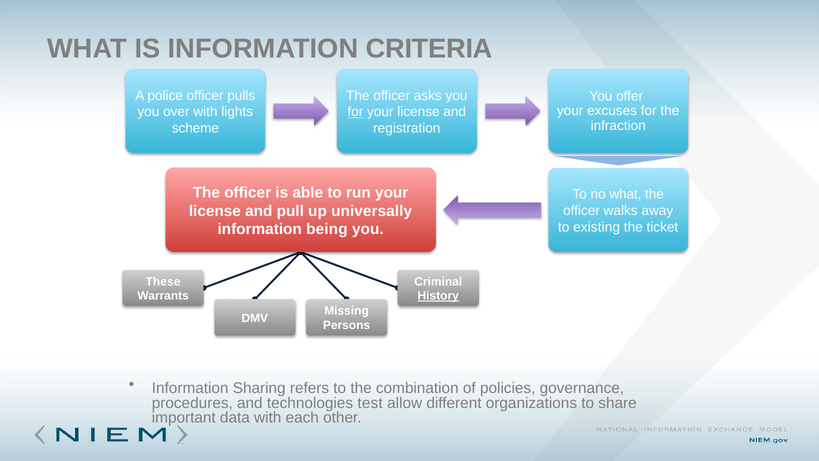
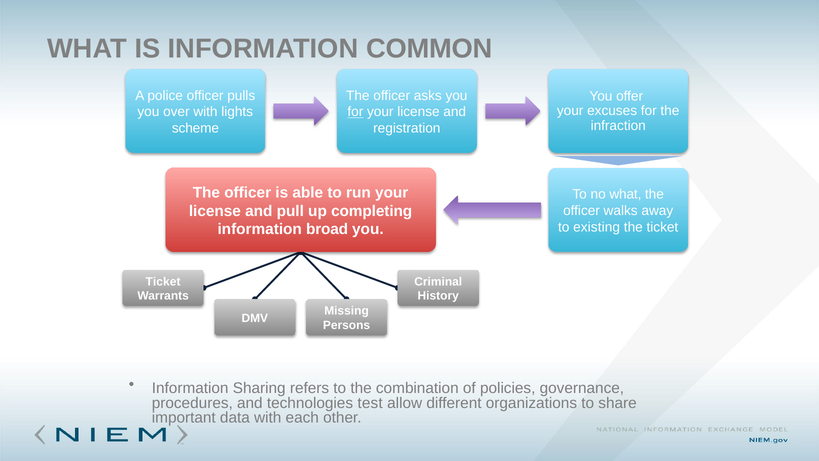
CRITERIA: CRITERIA -> COMMON (429, 49)
universally: universally -> completing (372, 211)
being: being -> broad (327, 229)
These: These -> Ticket (163, 281)
History underline: present -> none (438, 296)
